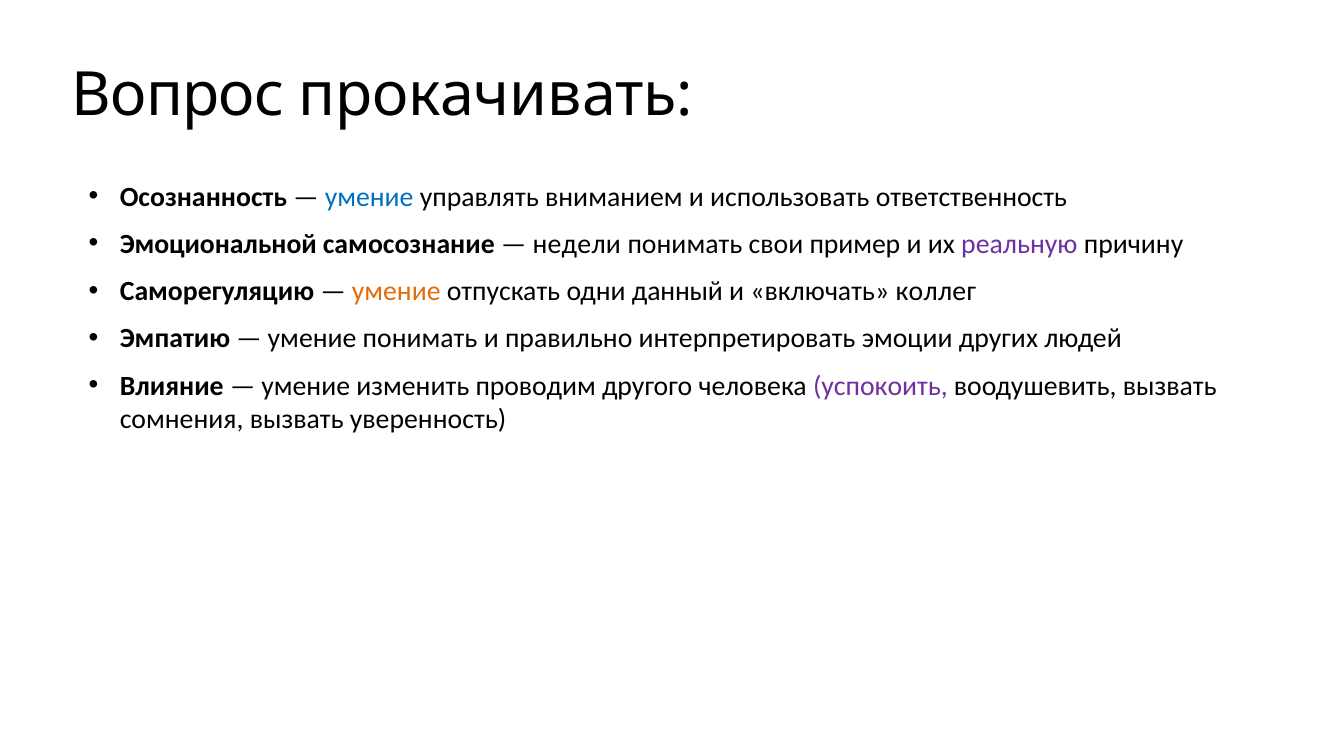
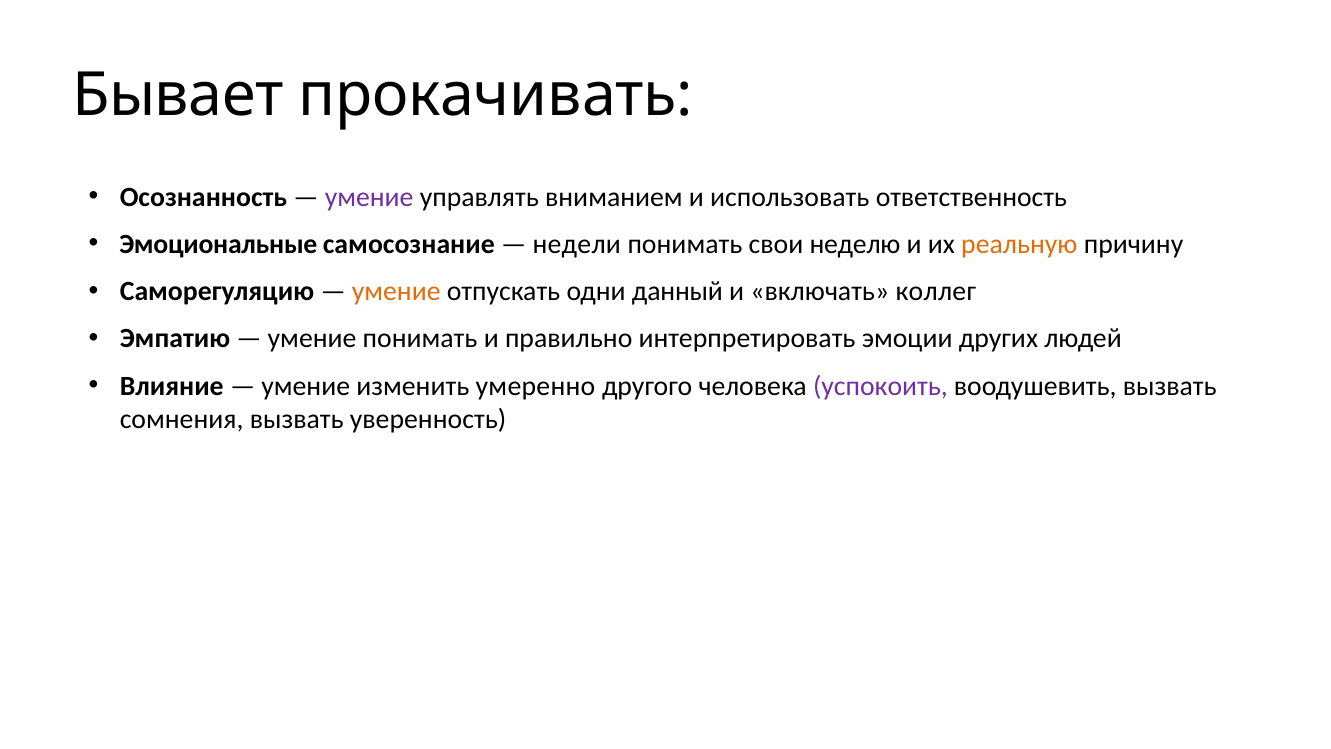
Вопрос: Вопрос -> Бывает (178, 96)
умение colour: blue -> purple (369, 197)
Эмоциональной: Эмоциональной -> Эмоциональные (218, 244)
пример: пример -> неделю (855, 244)
реальную colour: purple -> orange (1019, 244)
проводим: проводим -> умеренно (535, 386)
